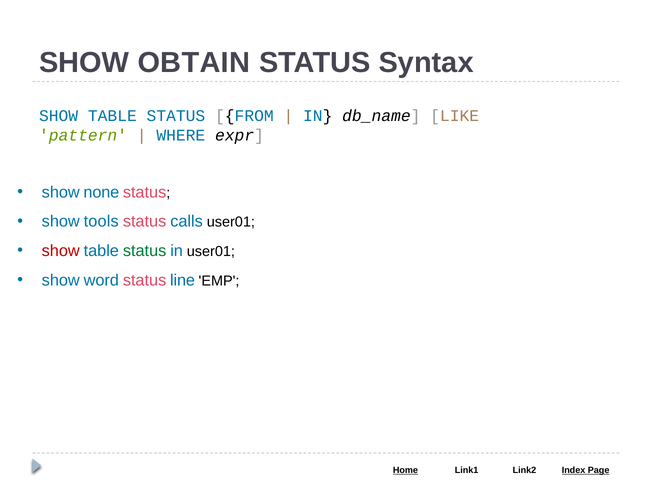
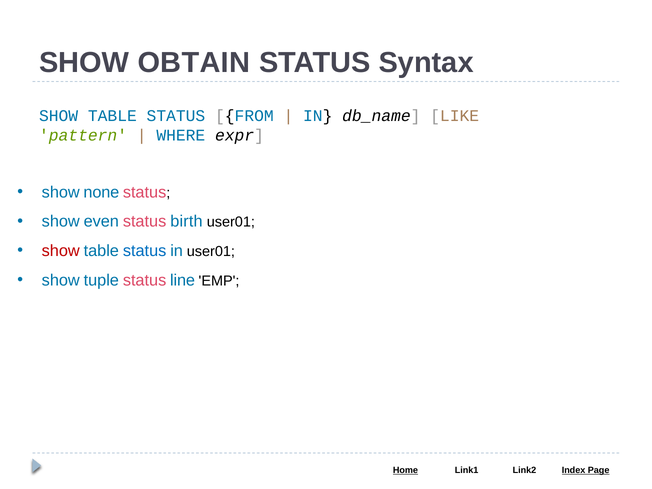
tools: tools -> even (101, 222)
calls: calls -> birth (186, 222)
status colour: green -> blue (145, 251)
word: word -> tuple (101, 280)
